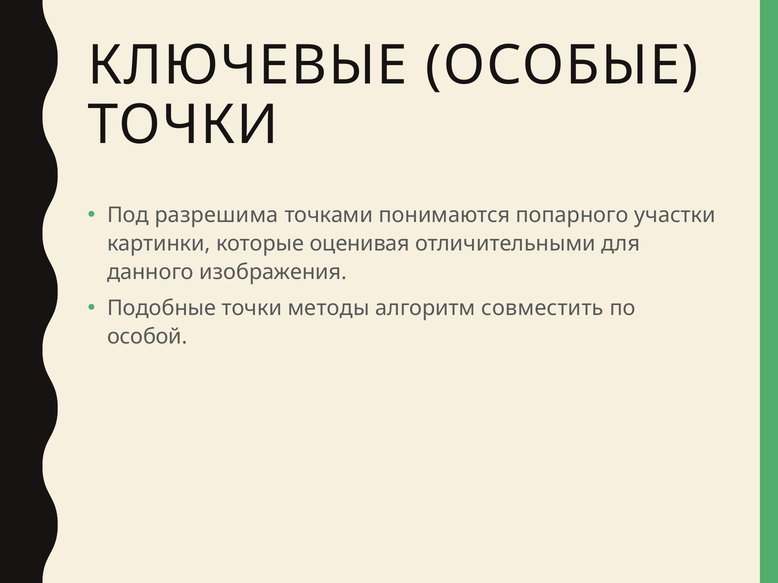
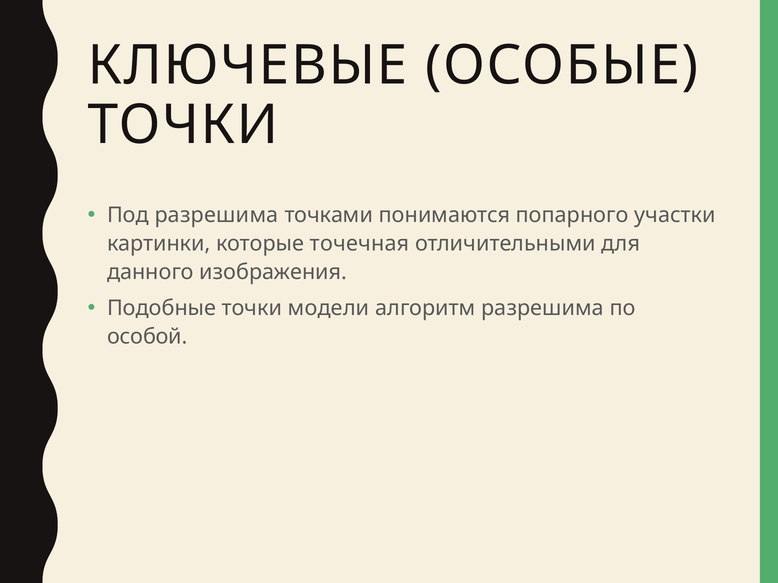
оценивая: оценивая -> точечная (360, 244)
методы: методы -> модели (329, 309)
алгоритм совместить: совместить -> разрешима (543, 309)
